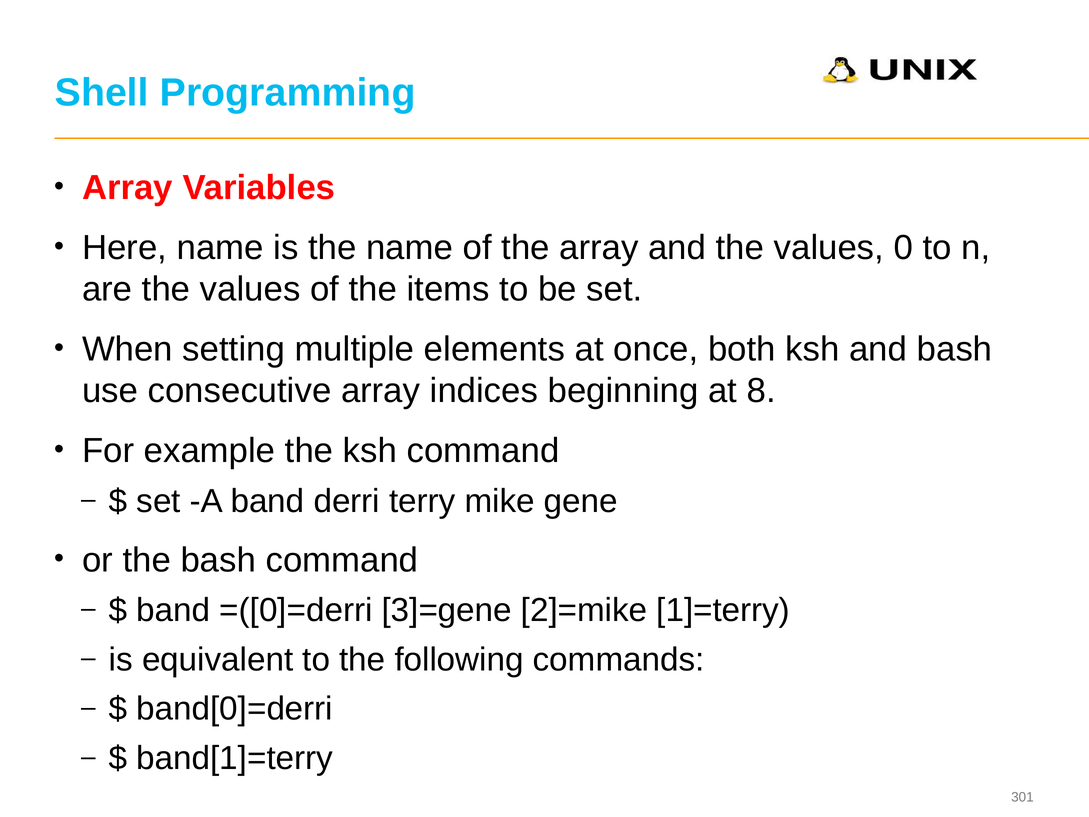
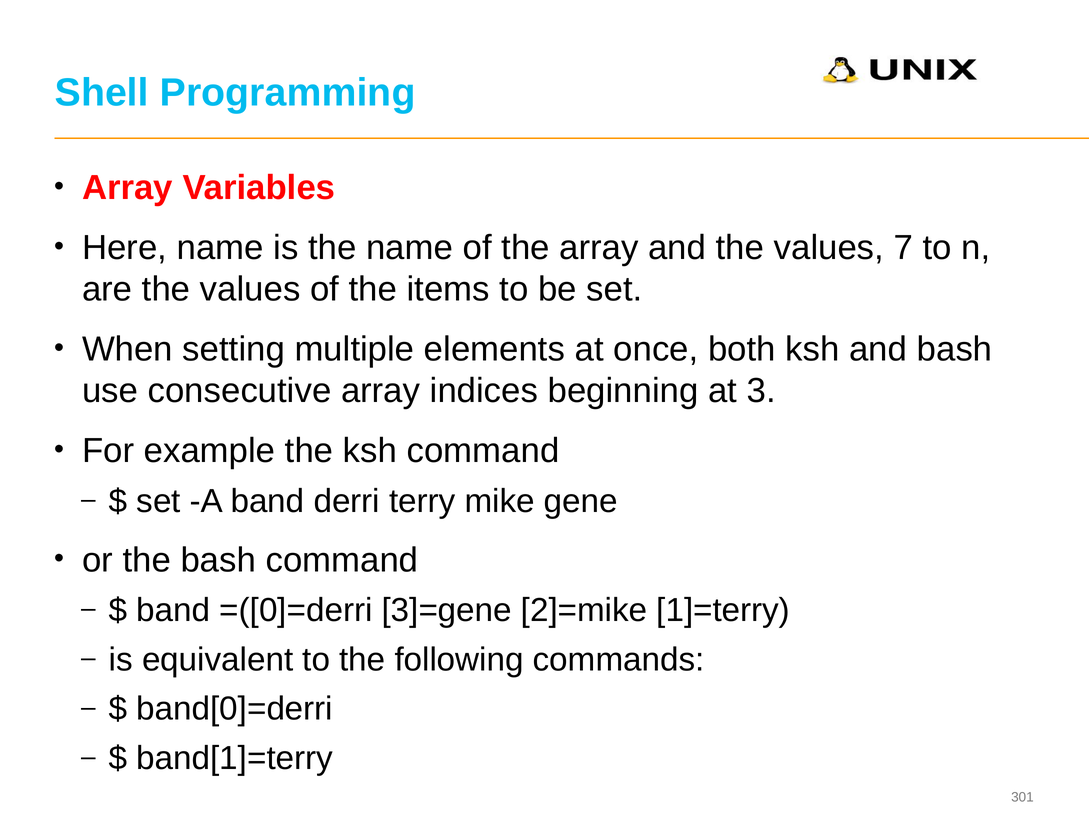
0: 0 -> 7 (903, 248)
8: 8 -> 3 (761, 391)
